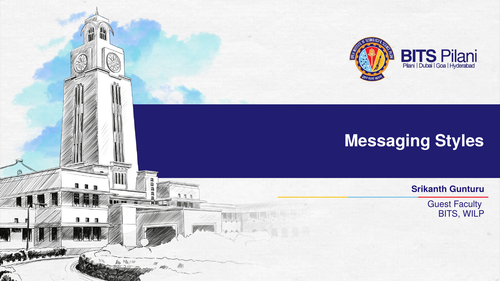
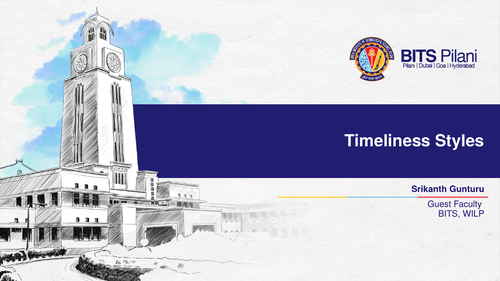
Messaging: Messaging -> Timeliness (388, 141)
